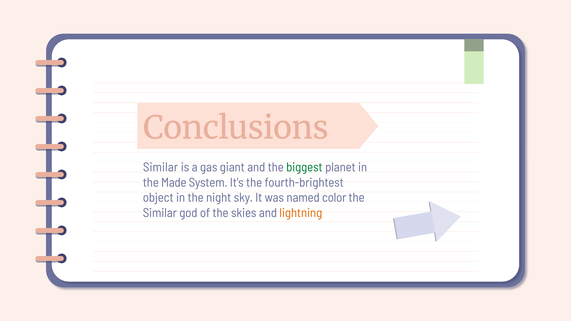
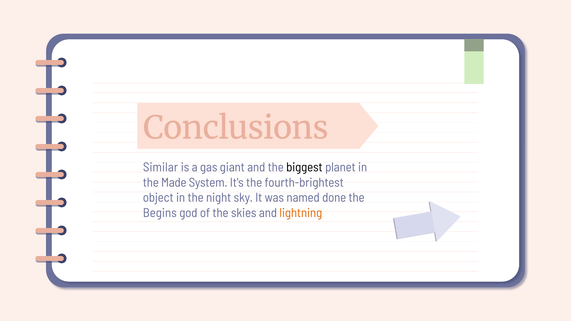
biggest colour: green -> black (304, 167)
color: color -> done (334, 198)
Similar: Similar -> Begins (160, 213)
